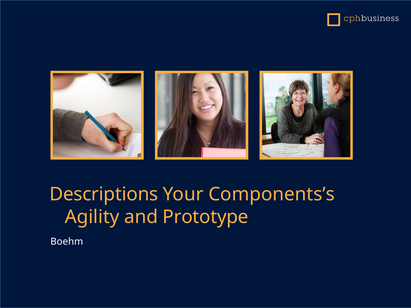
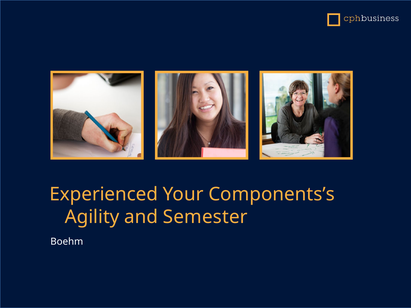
Descriptions: Descriptions -> Experienced (104, 195)
Prototype: Prototype -> Semester (205, 217)
